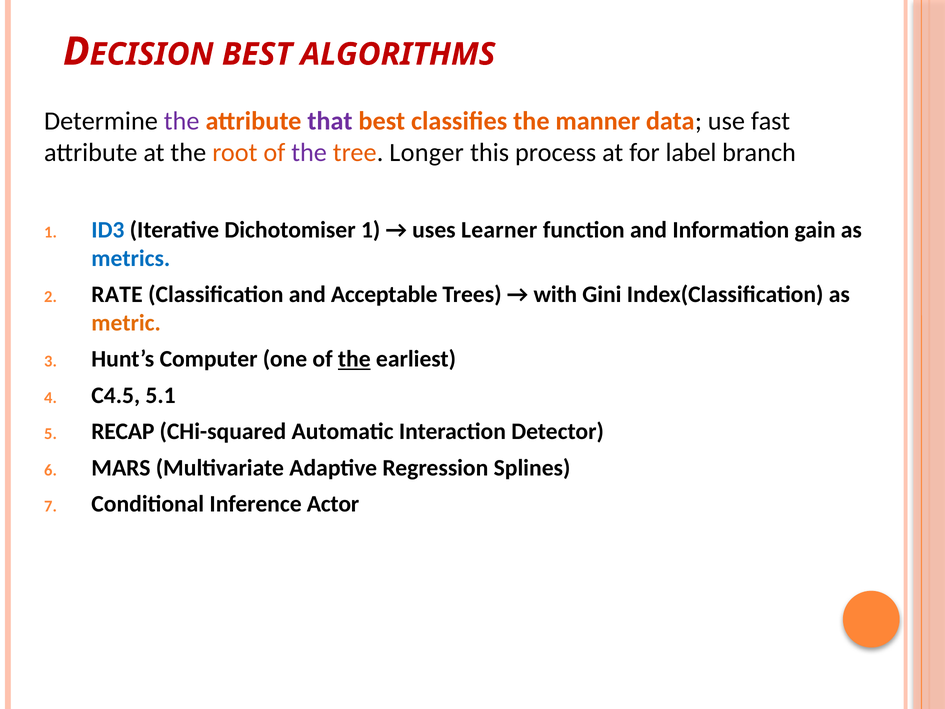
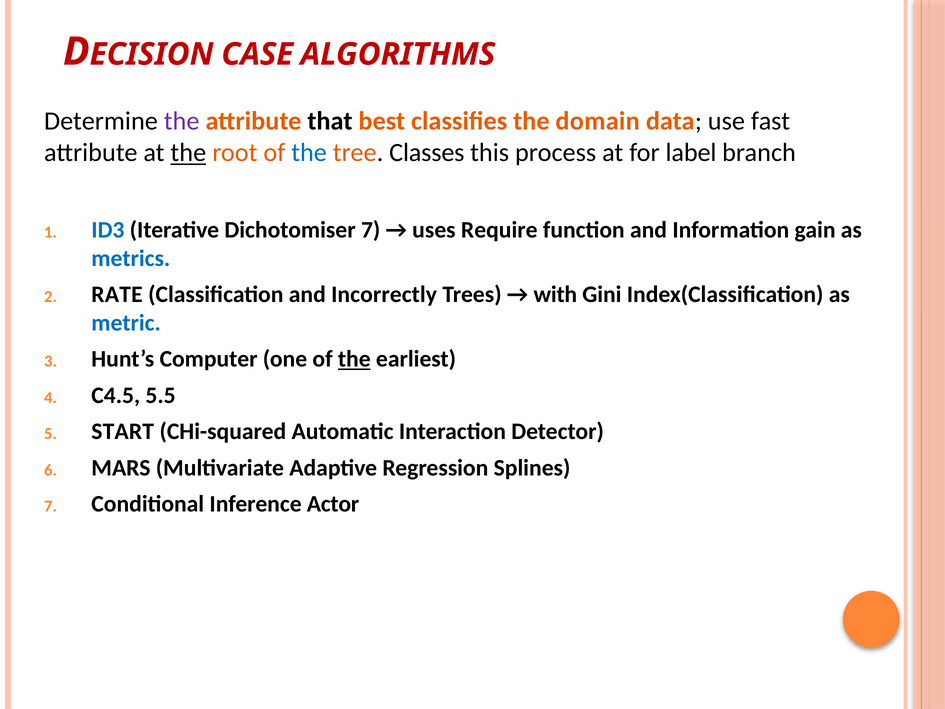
BEST: BEST -> CASE (257, 54)
that colour: purple -> black (330, 121)
manner: manner -> domain (598, 121)
the underline: none -> present (188, 153)
the colour: purple -> blue (309, 153)
Longer: Longer -> Classes (427, 153)
Dichotomiser 1: 1 -> 7 (371, 230)
Learner: Learner -> Require (499, 230)
Acceptable: Acceptable -> Incorrectly (384, 294)
metric colour: orange -> blue (126, 323)
5.1: 5.1 -> 5.5 (161, 395)
RECAP: RECAP -> START (123, 431)
